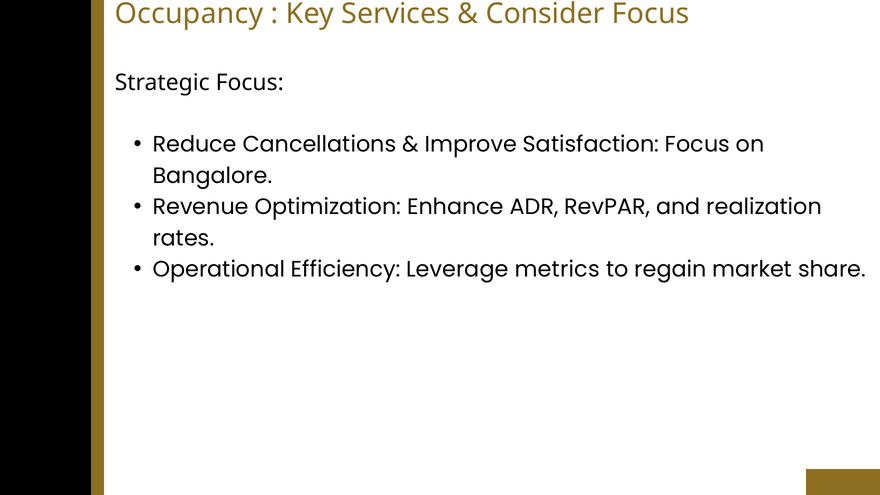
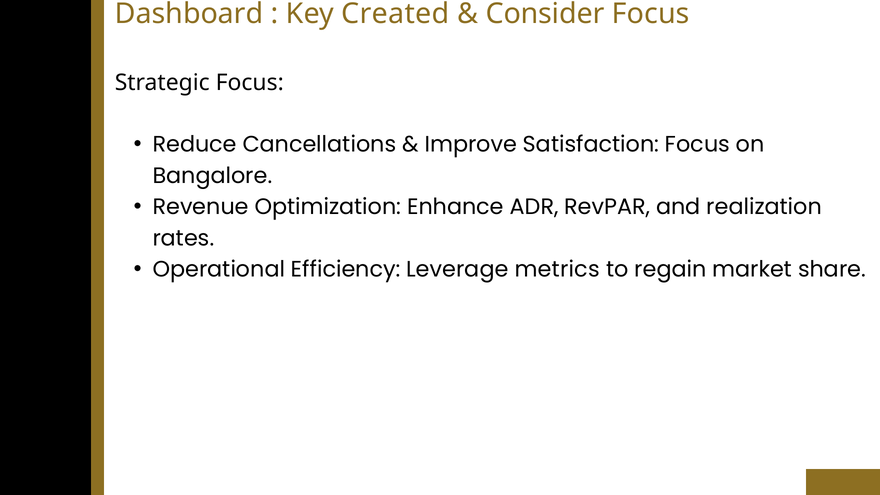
Occupancy: Occupancy -> Dashboard (189, 14)
Services: Services -> Created (395, 14)
